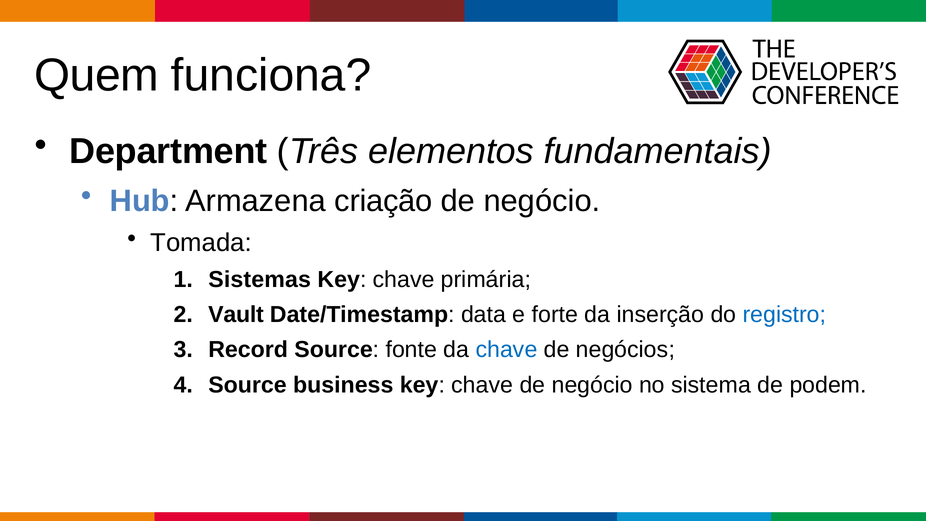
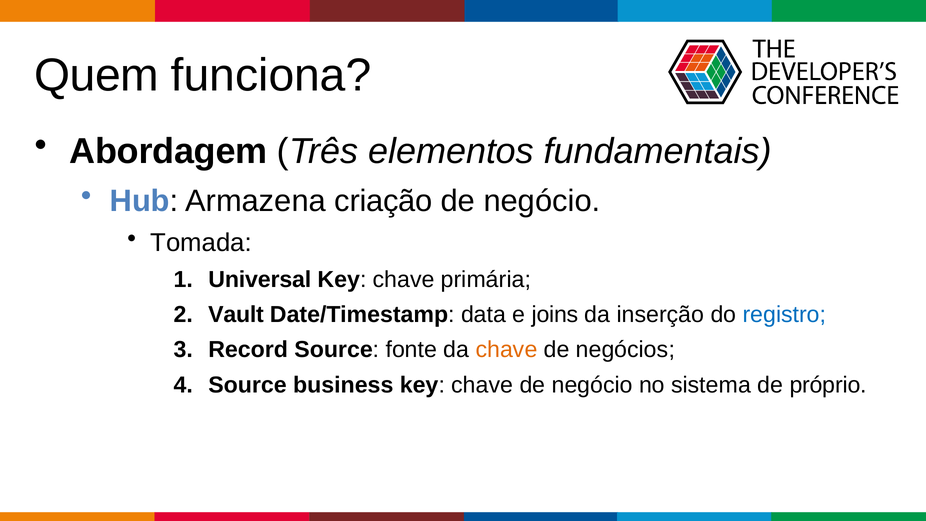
Department: Department -> Abordagem (168, 151)
Sistemas: Sistemas -> Universal (260, 279)
forte: forte -> joins (555, 315)
chave colour: blue -> orange (507, 350)
podem: podem -> próprio (828, 385)
